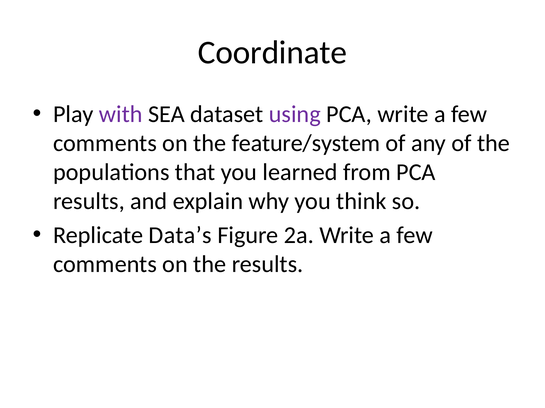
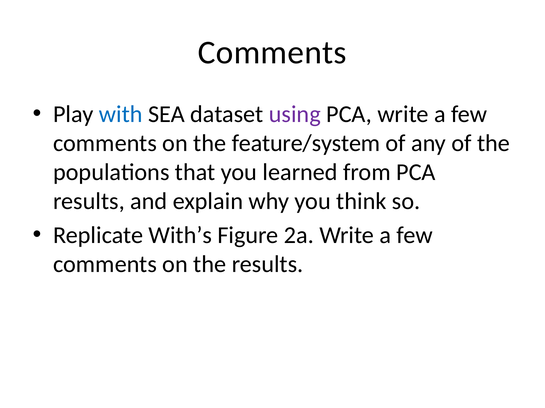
Coordinate: Coordinate -> Comments (272, 53)
with colour: purple -> blue (121, 114)
Data’s: Data’s -> With’s (180, 235)
